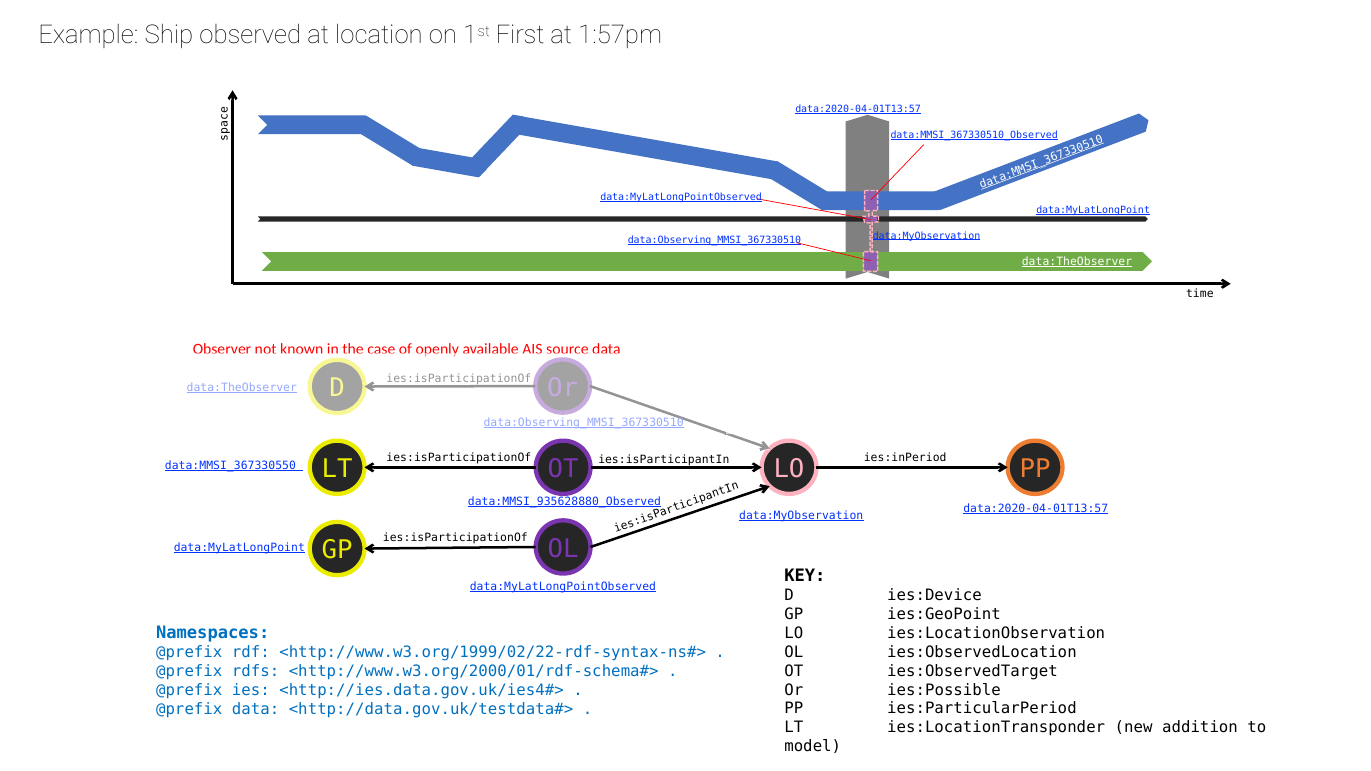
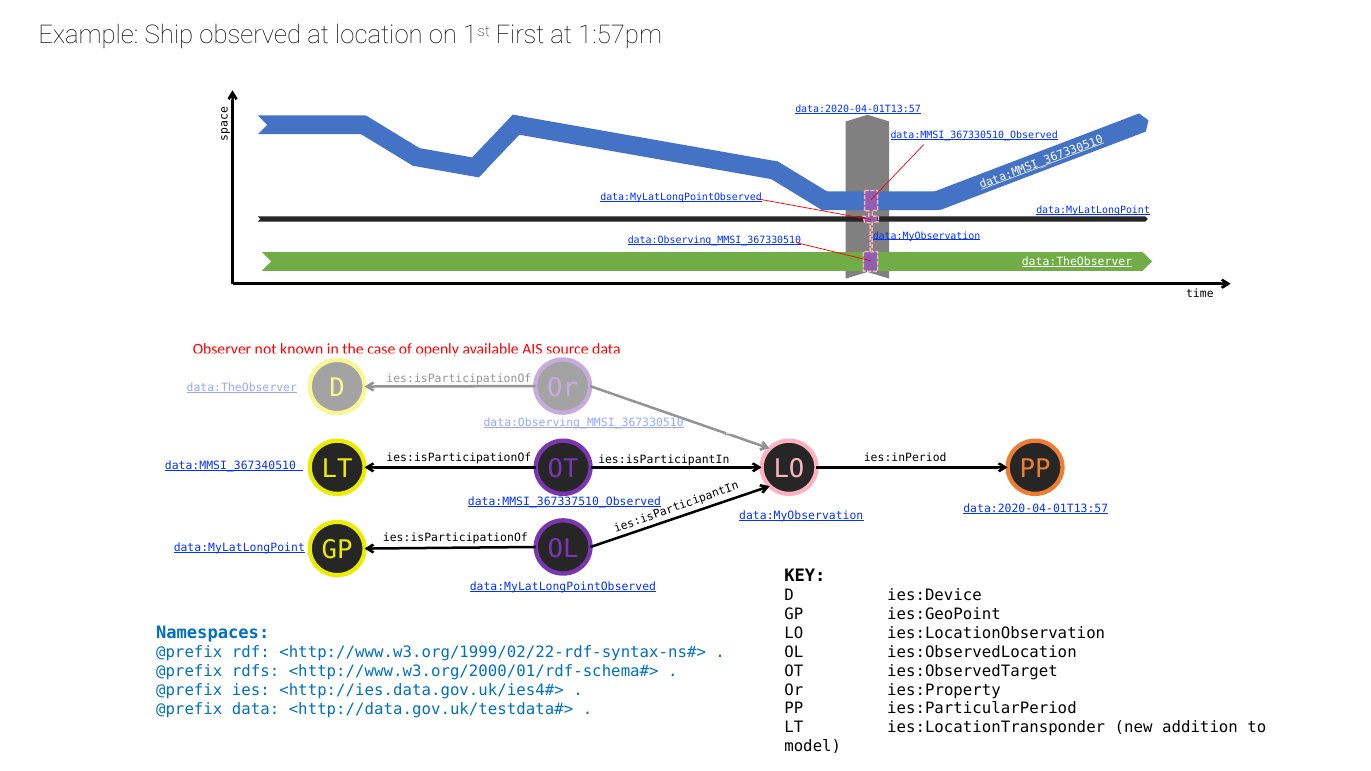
data:MMSI_367330550: data:MMSI_367330550 -> data:MMSI_367340510 (230, 466)
data:MMSI_935628880_Observed: data:MMSI_935628880_Observed -> data:MMSI_367337510_Observed (564, 502)
ies:Possible: ies:Possible -> ies:Property (944, 690)
